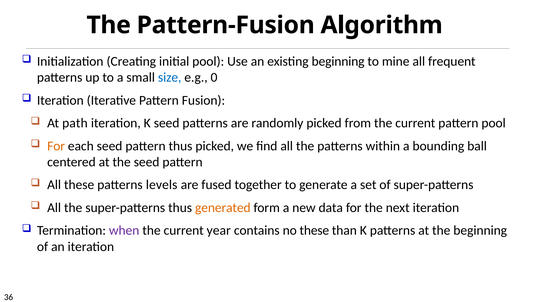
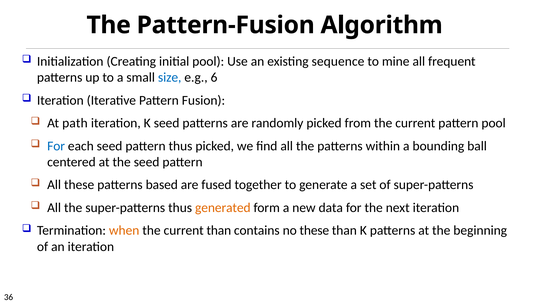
existing beginning: beginning -> sequence (338, 61)
0: 0 -> 6 (214, 77)
For colour: orange -> blue (56, 146)
levels: levels -> based (162, 185)
when colour: purple -> orange (124, 231)
current year: year -> than (219, 231)
